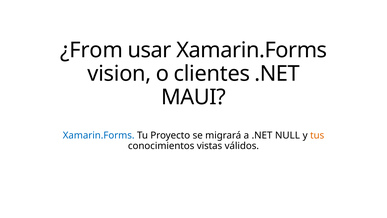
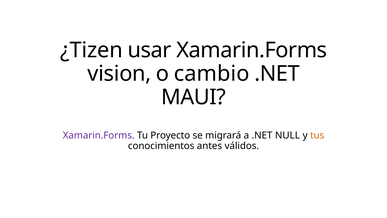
¿From: ¿From -> ¿Tizen (92, 50)
clientes: clientes -> cambio (212, 74)
Xamarin.Forms colour: blue -> purple (99, 135)
vistas: vistas -> antes (209, 146)
